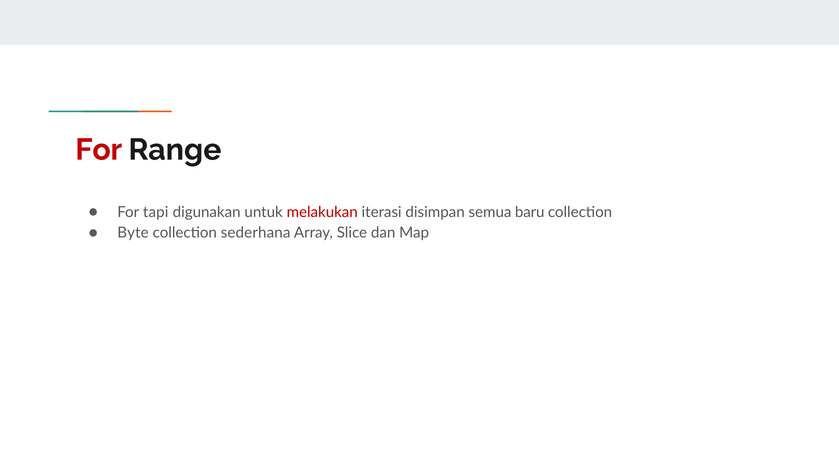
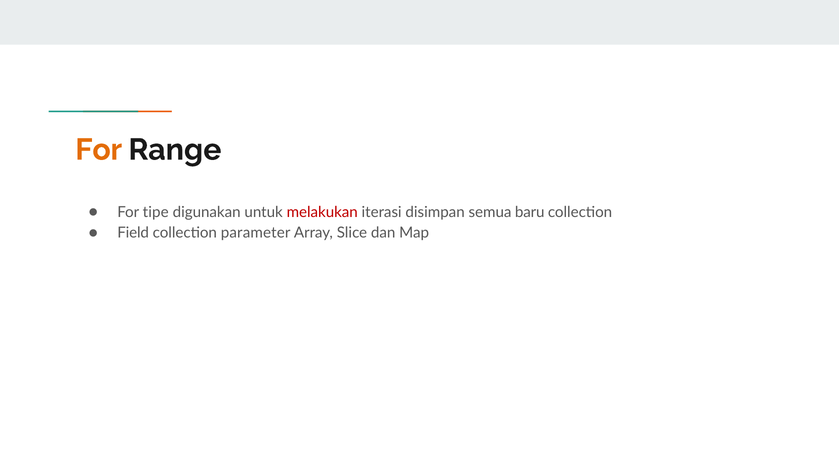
For colour: red -> orange (99, 150)
tapi: tapi -> tipe (156, 212)
Byte: Byte -> Field (133, 233)
sederhana: sederhana -> parameter (256, 233)
